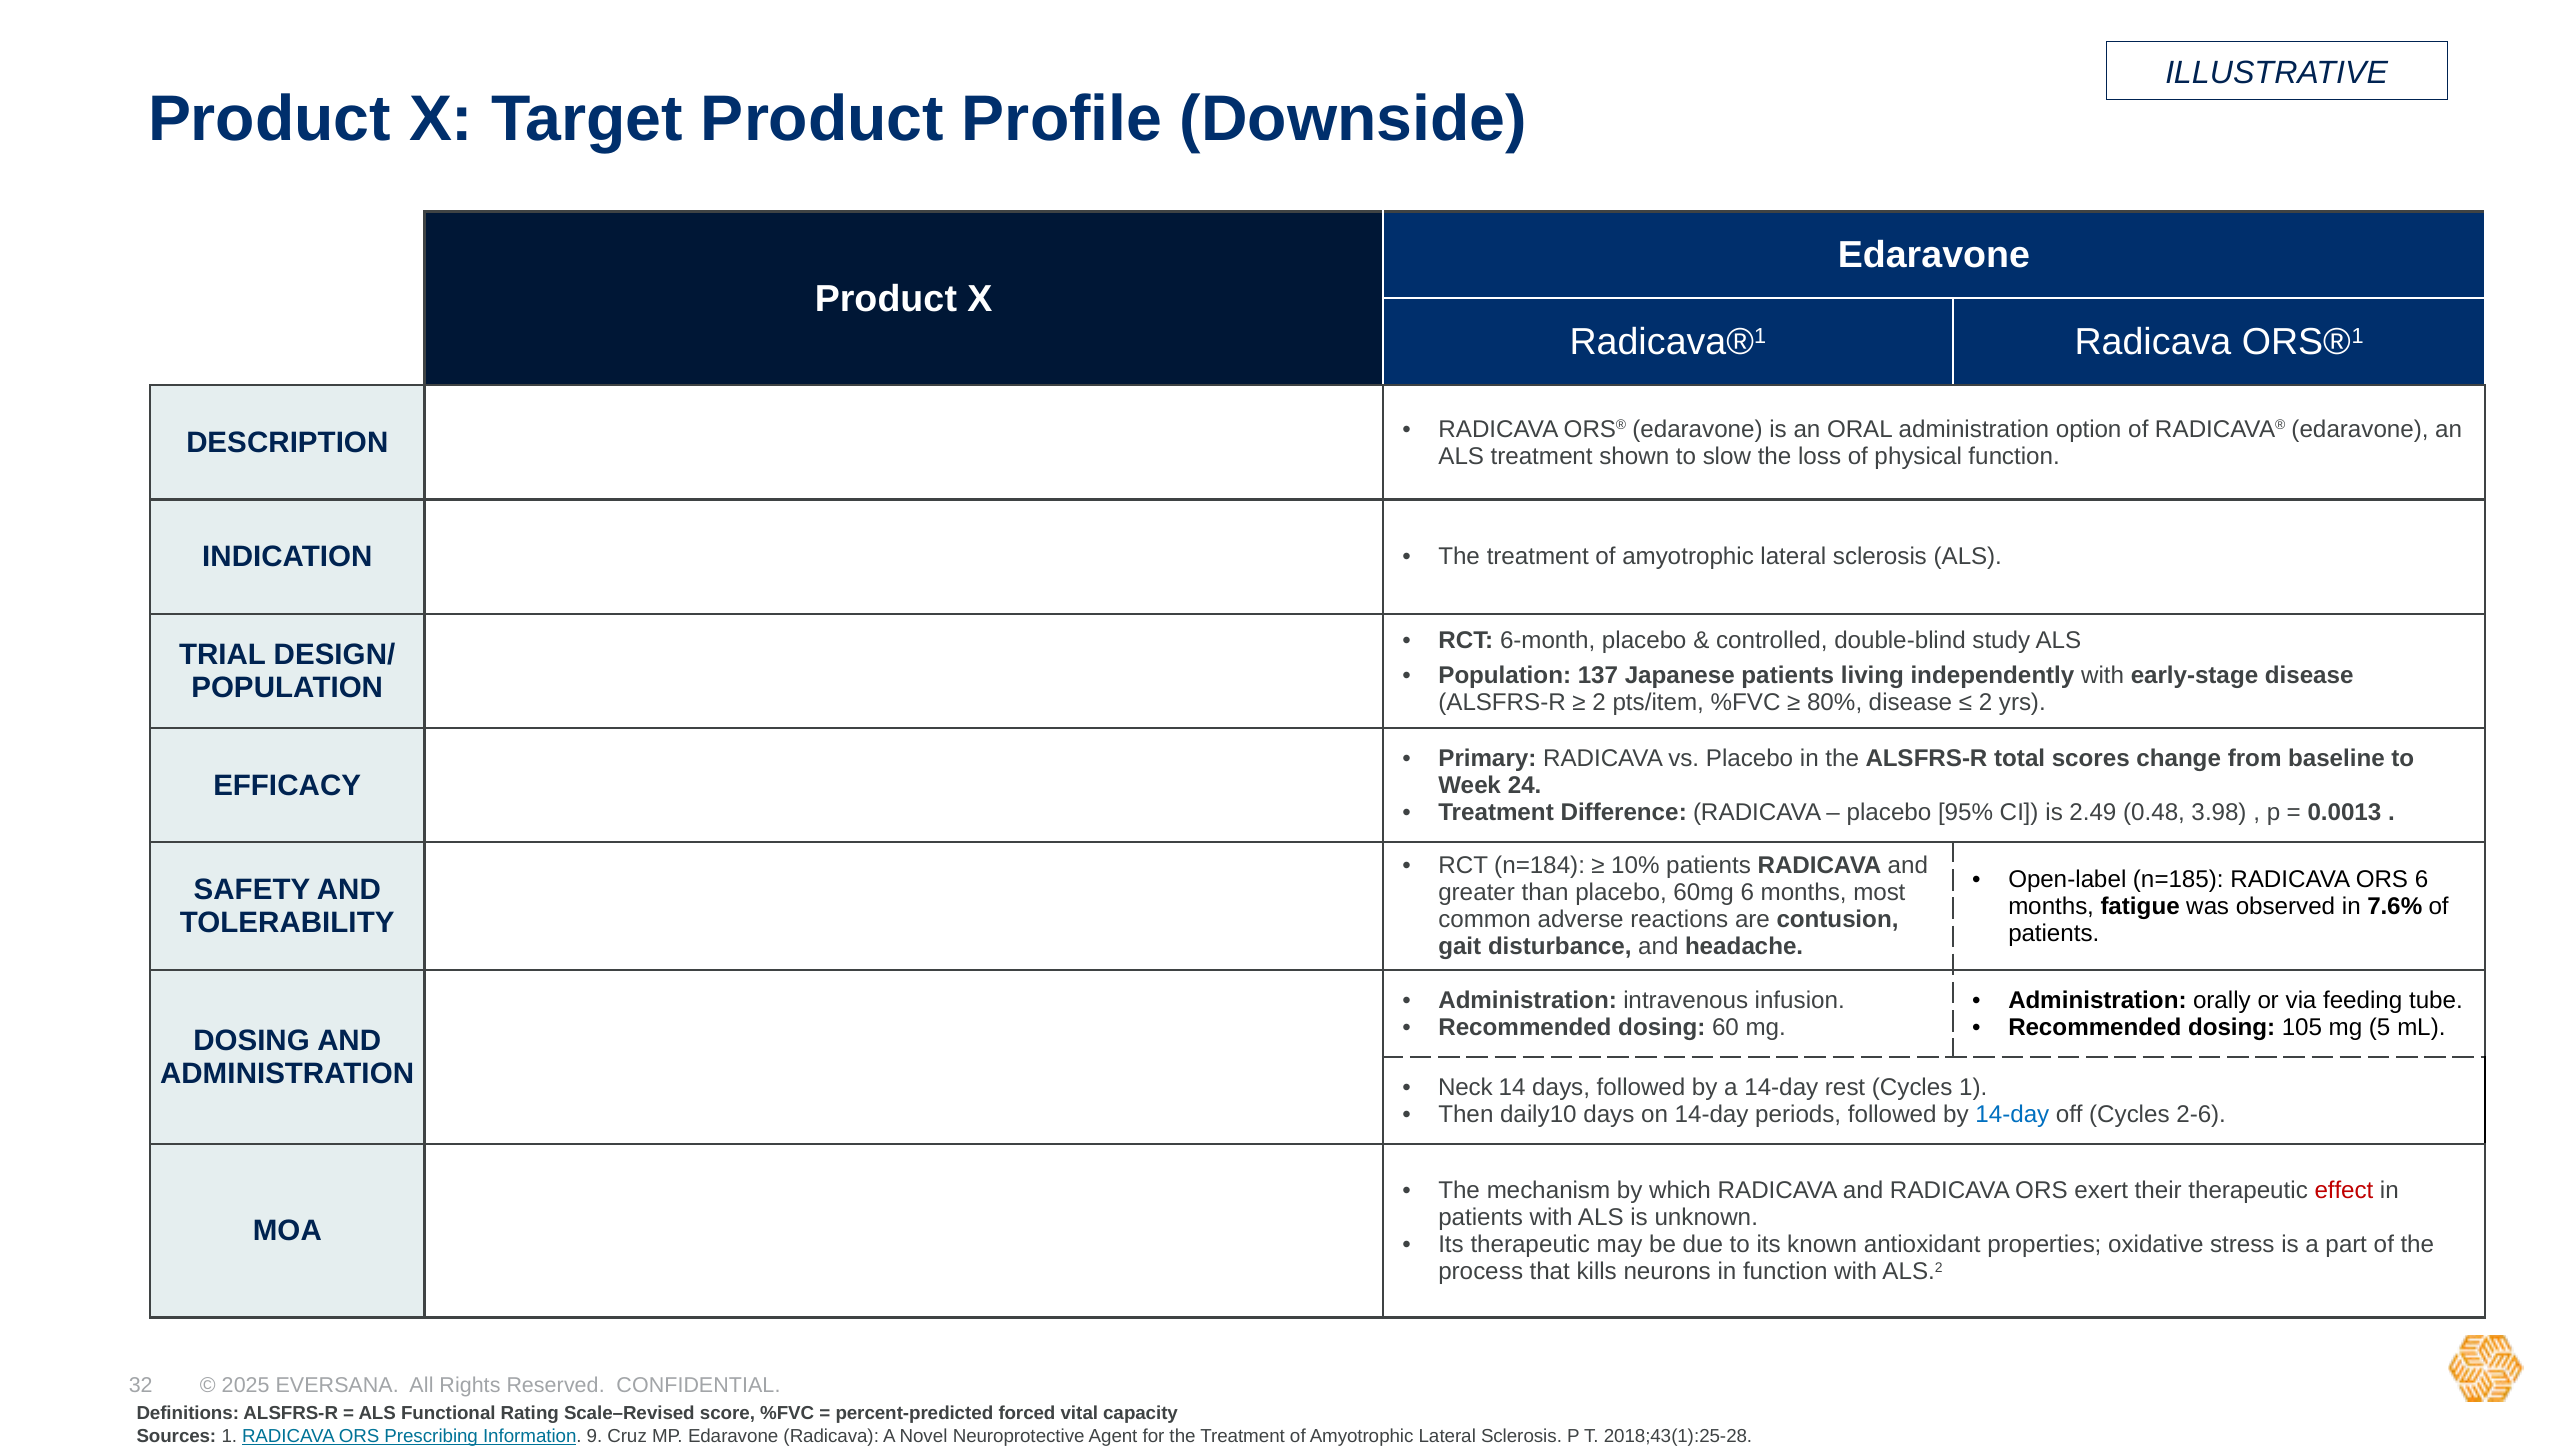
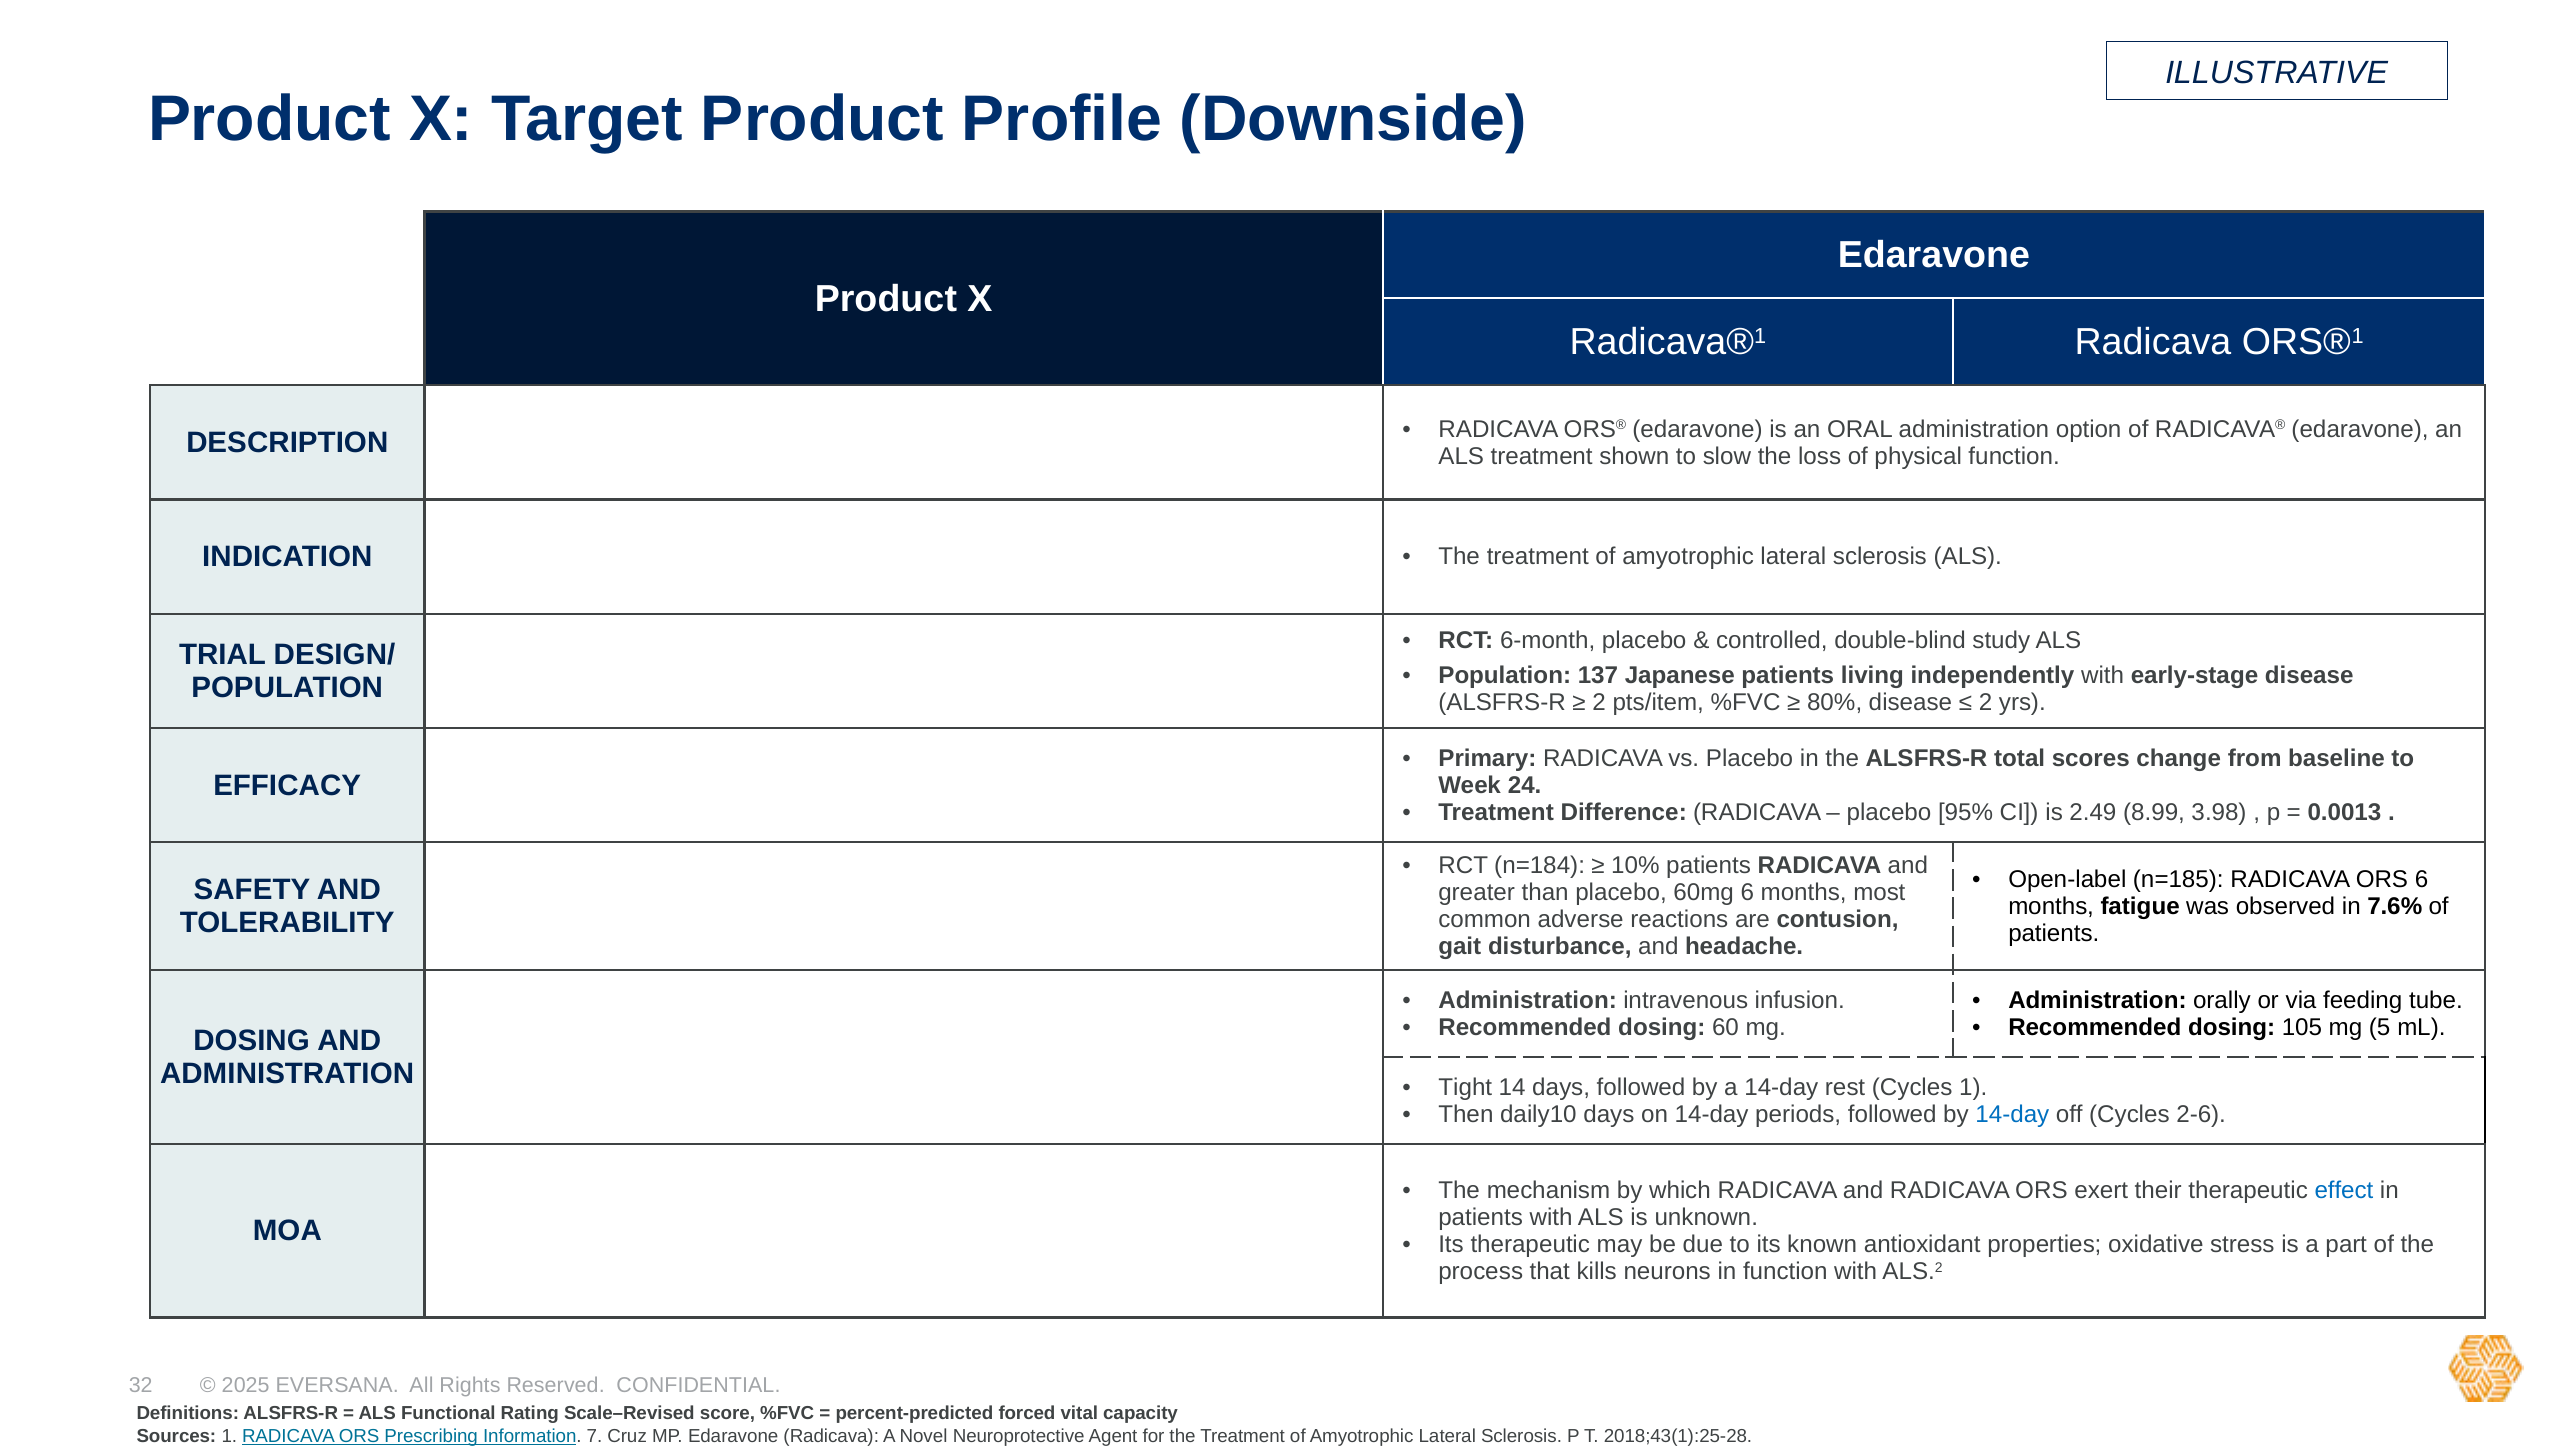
0.48: 0.48 -> 8.99 (2154, 813)
Neck: Neck -> Tight (1465, 1087)
effect colour: red -> blue (2344, 1190)
9: 9 -> 7 (594, 1436)
